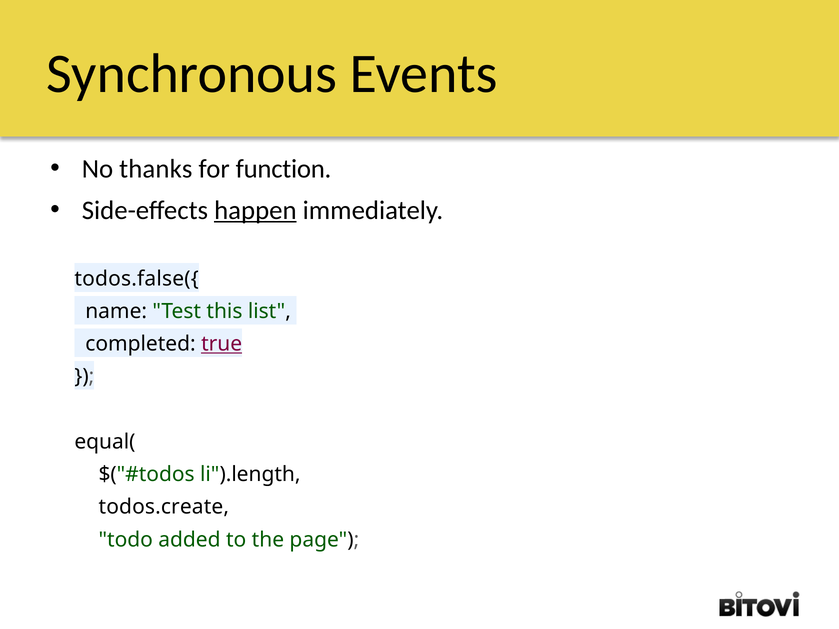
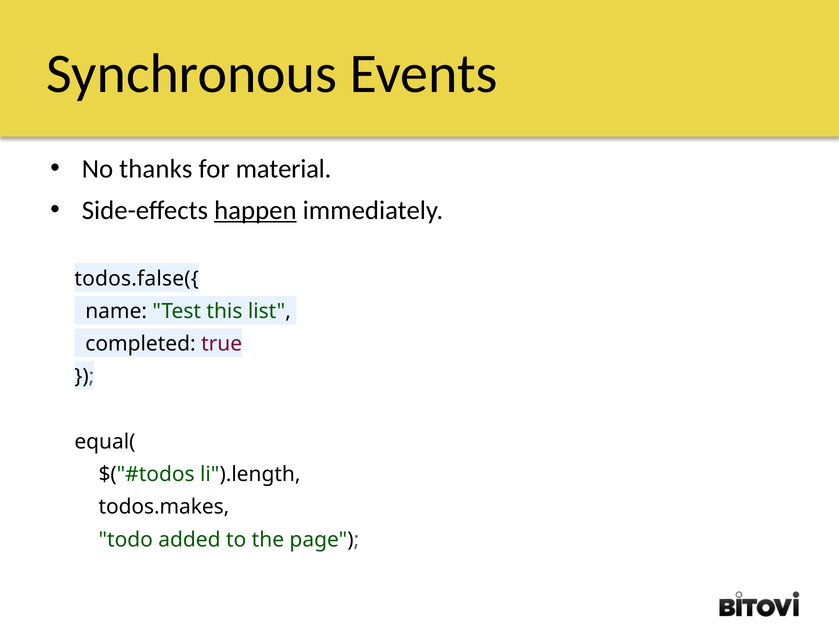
function: function -> material (284, 169)
true underline: present -> none (222, 344)
todos.create: todos.create -> todos.makes (164, 507)
